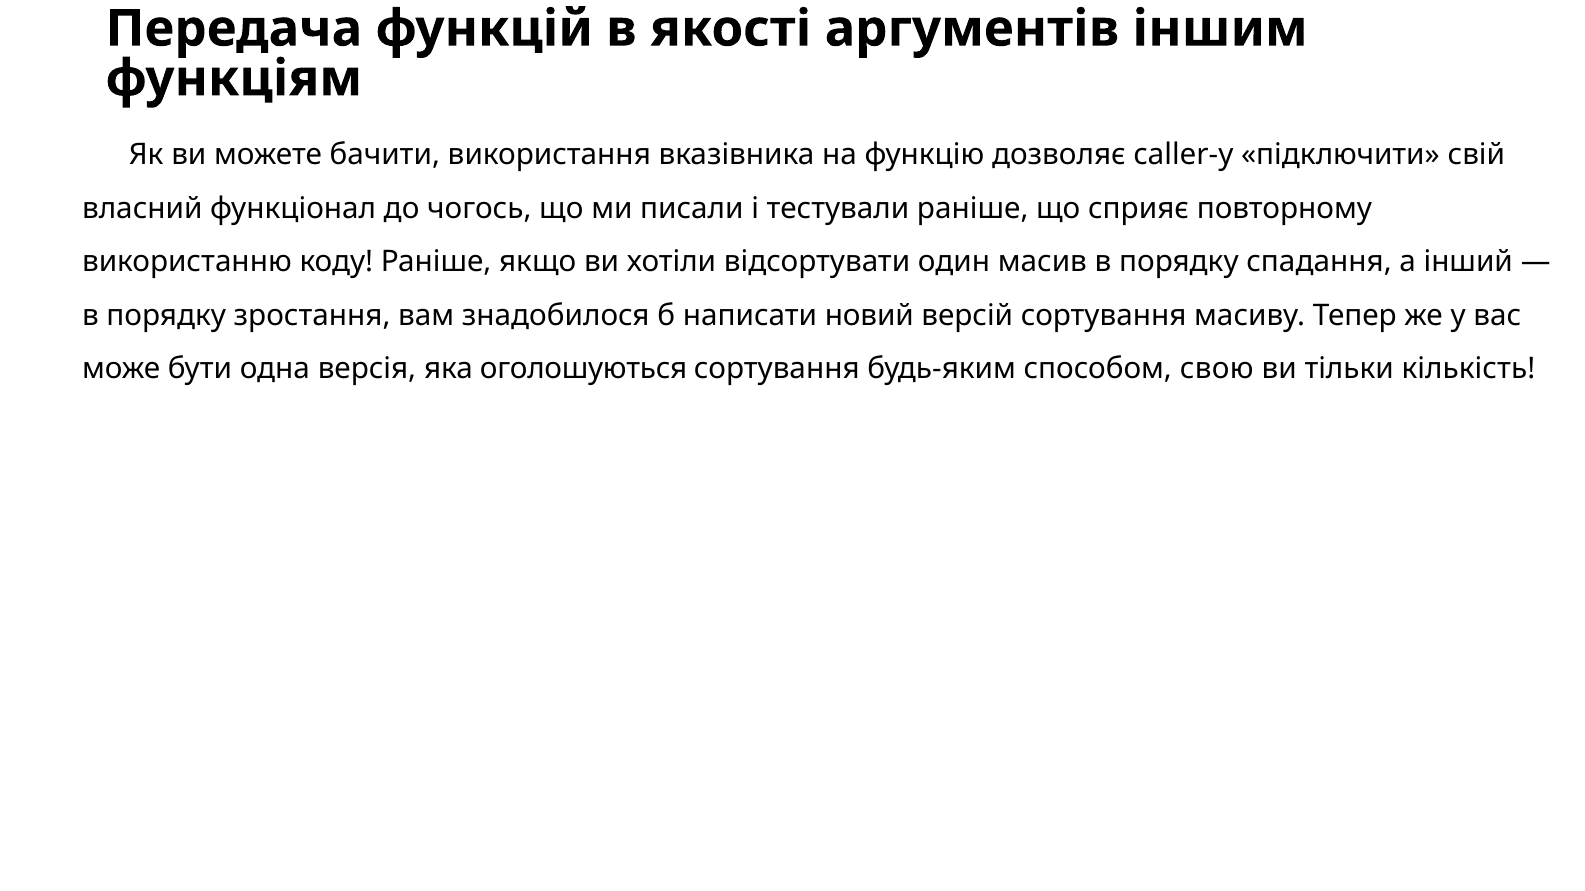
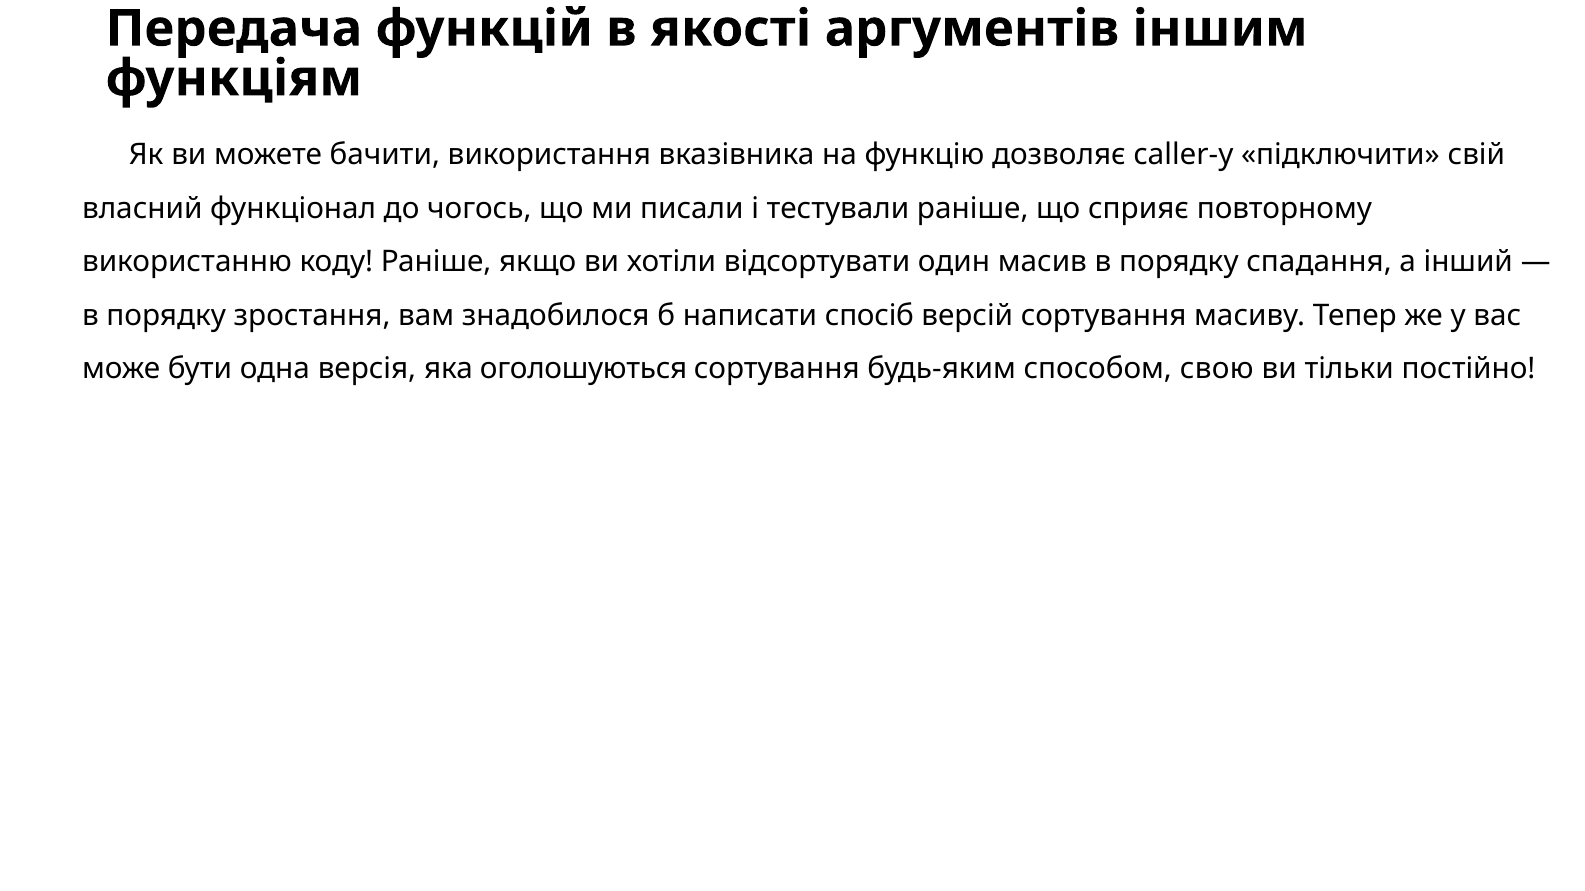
новий: новий -> спосіб (869, 316)
кількість: кількість -> постійно (1468, 369)
